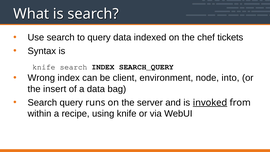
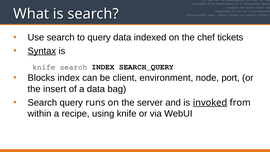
Syntax underline: none -> present (42, 51)
Wrong: Wrong -> Blocks (41, 78)
into: into -> port (231, 78)
